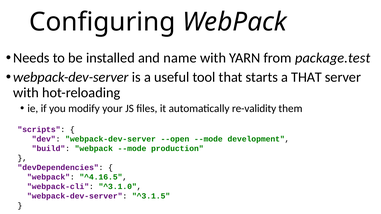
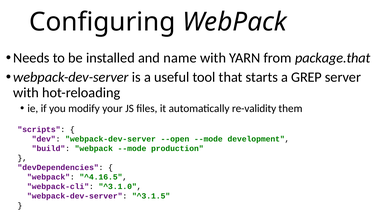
package.test: package.test -> package.that (333, 58)
a THAT: THAT -> GREP (307, 77)
